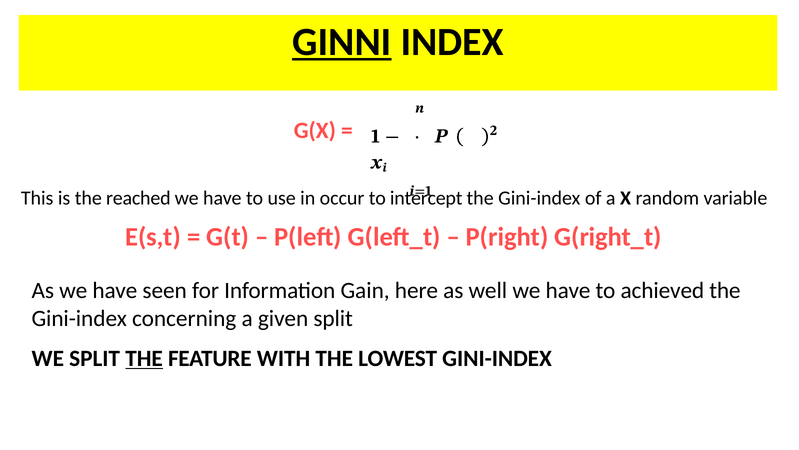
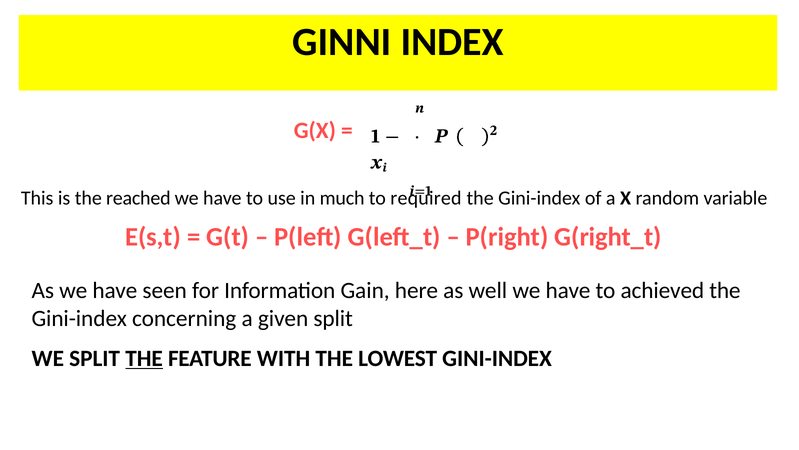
GINNI underline: present -> none (342, 42)
occur: occur -> much (342, 198)
intercept: intercept -> required (426, 198)
